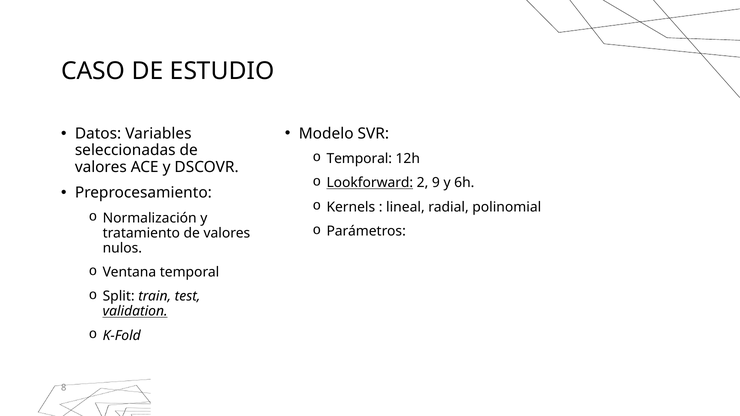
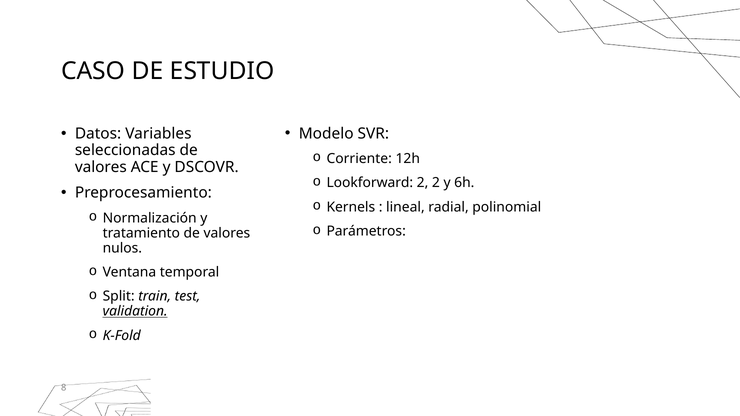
Temporal: Temporal -> Corriente (359, 159)
Lookforward underline: present -> none (370, 183)
2 9: 9 -> 2 (436, 183)
